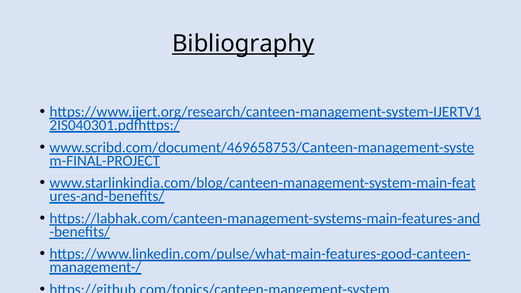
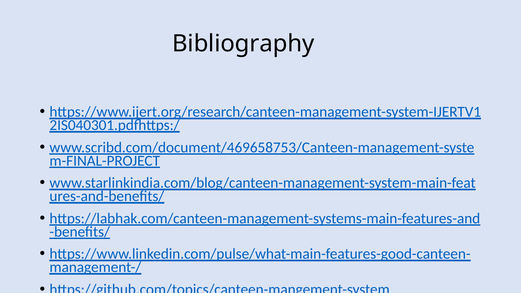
Bibliography underline: present -> none (243, 44)
